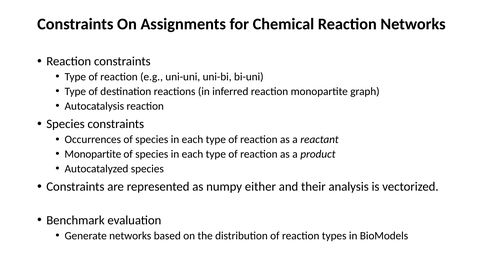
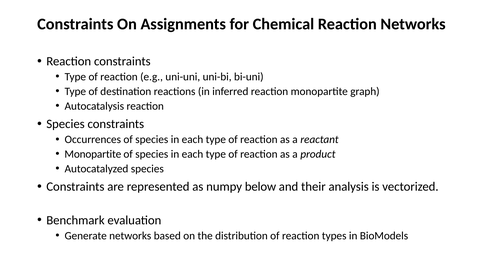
either: either -> below (260, 186)
